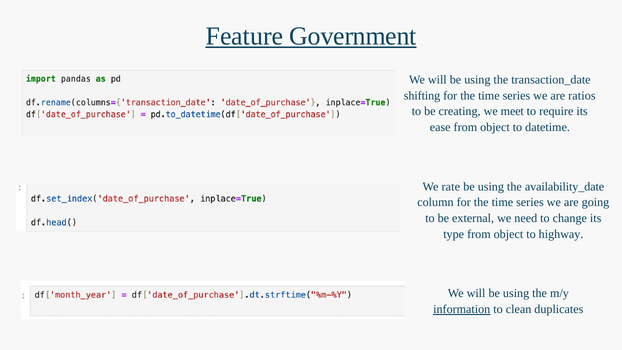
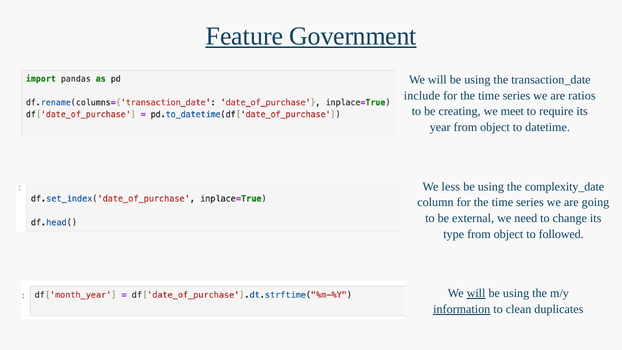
shifting: shifting -> include (422, 96)
ease: ease -> year (440, 127)
rate: rate -> less (451, 187)
availability_date: availability_date -> complexity_date (565, 187)
highway: highway -> followed (561, 234)
will underline: none -> present (476, 293)
